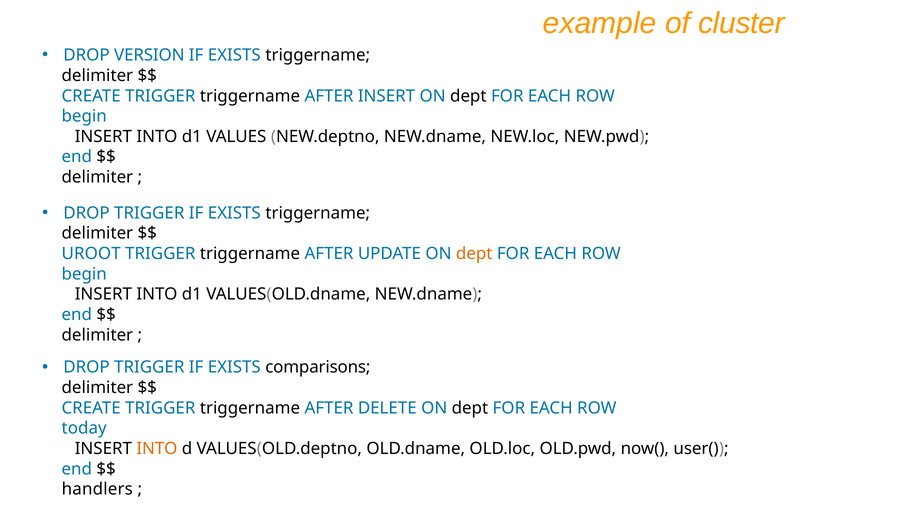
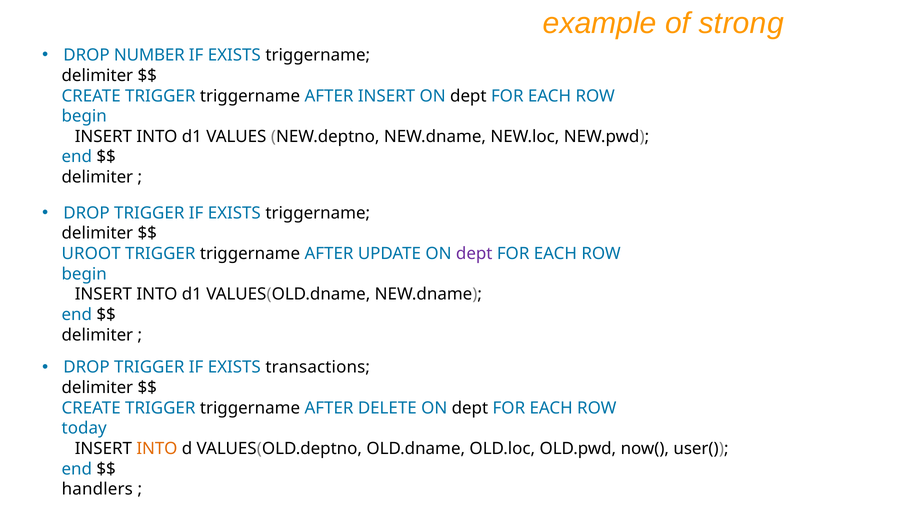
cluster: cluster -> strong (741, 24)
VERSION: VERSION -> NUMBER (149, 55)
dept colour: orange -> purple (474, 254)
comparisons: comparisons -> transactions (318, 368)
